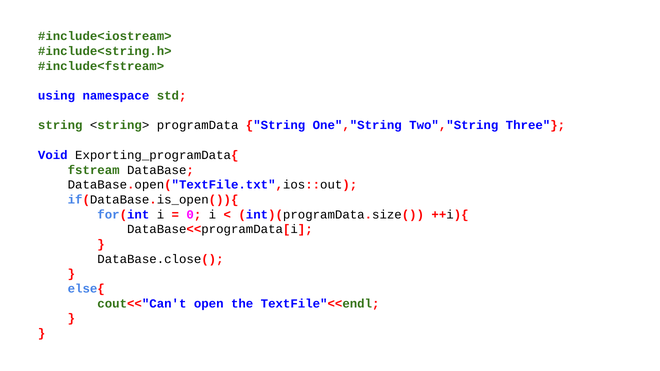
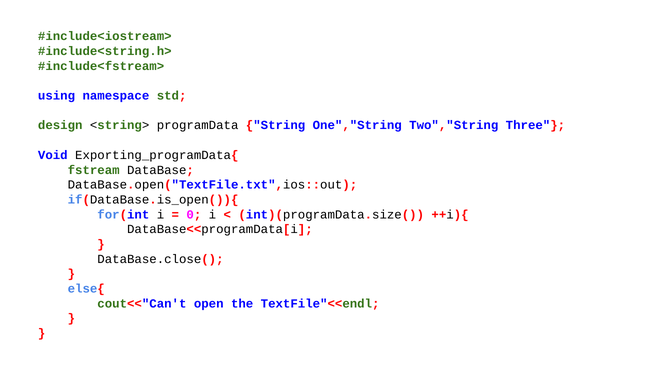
string: string -> design (60, 125)
